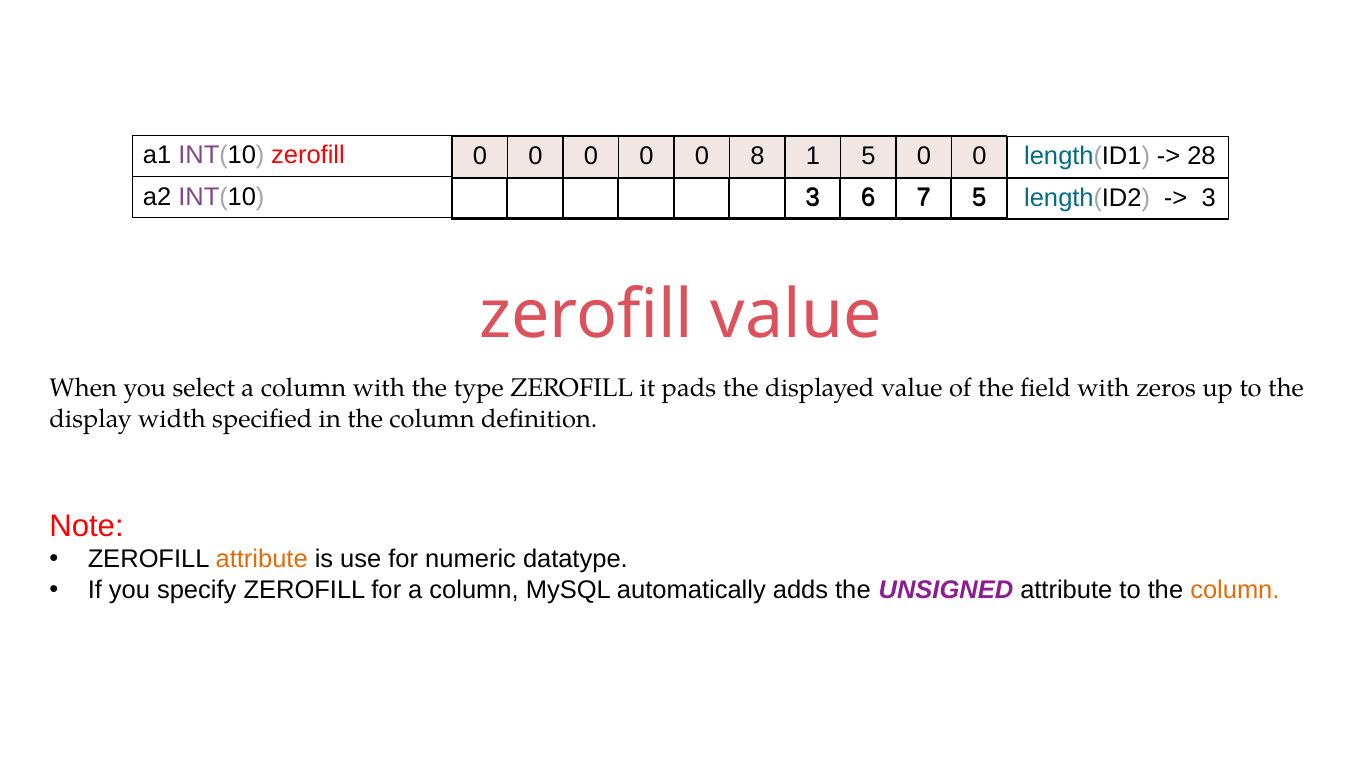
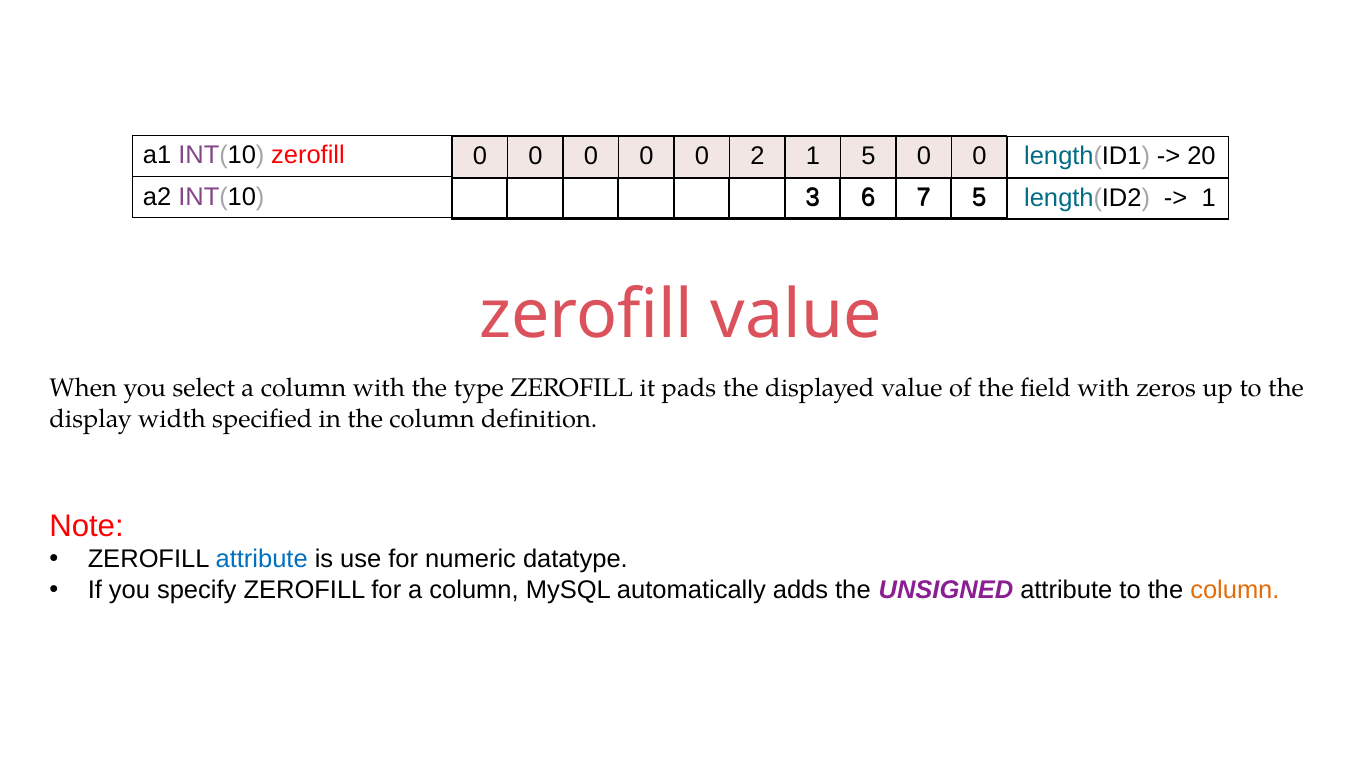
8: 8 -> 2 (757, 157)
28: 28 -> 20 (1201, 157)
3: 3 -> 1 (1209, 198)
attribute colour: orange -> blue (262, 560)
